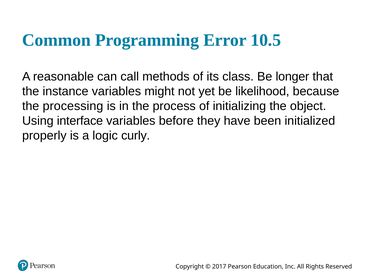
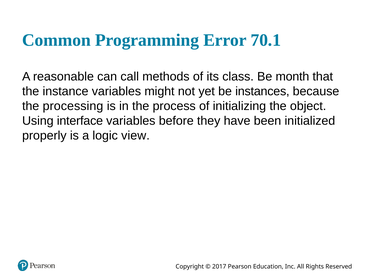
10.5: 10.5 -> 70.1 (266, 40)
longer: longer -> month (292, 77)
likelihood: likelihood -> instances (262, 91)
curly: curly -> view (135, 136)
